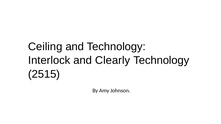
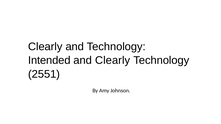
Ceiling: Ceiling -> Clearly (45, 47)
Interlock: Interlock -> Intended (49, 60)
2515: 2515 -> 2551 (44, 74)
